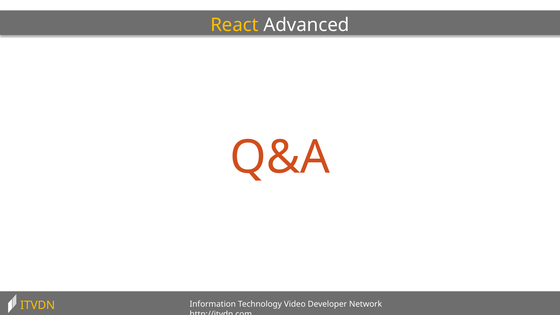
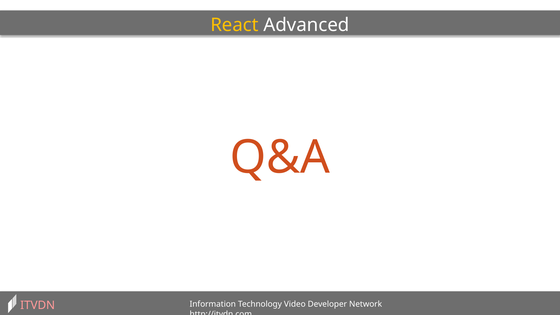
ITVDN colour: yellow -> pink (38, 305)
